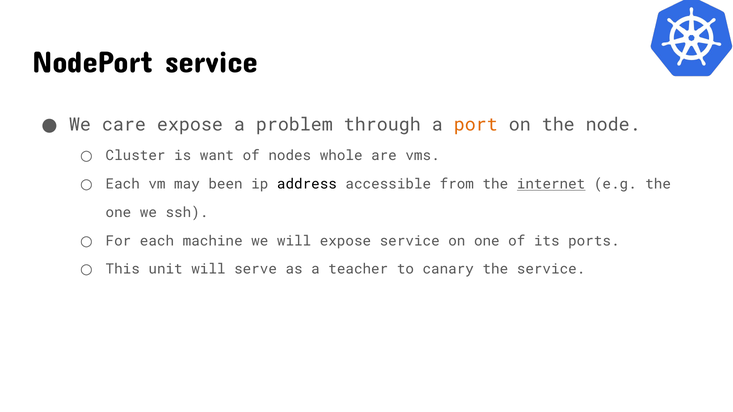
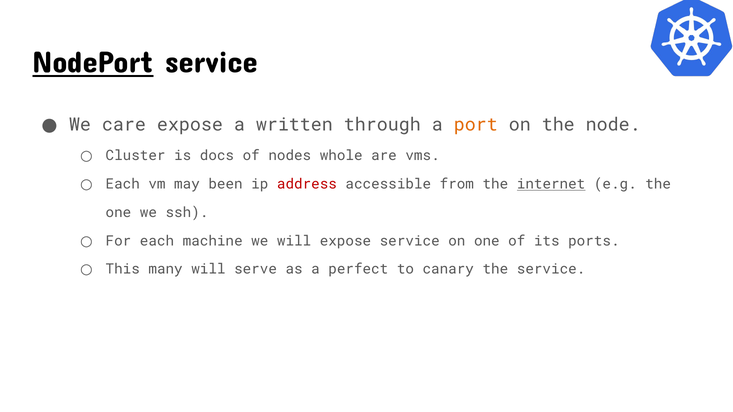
NodePort underline: none -> present (93, 63)
problem: problem -> written (294, 125)
want: want -> docs (217, 156)
address colour: black -> red (307, 184)
unit: unit -> many (166, 269)
teacher: teacher -> perfect (358, 269)
